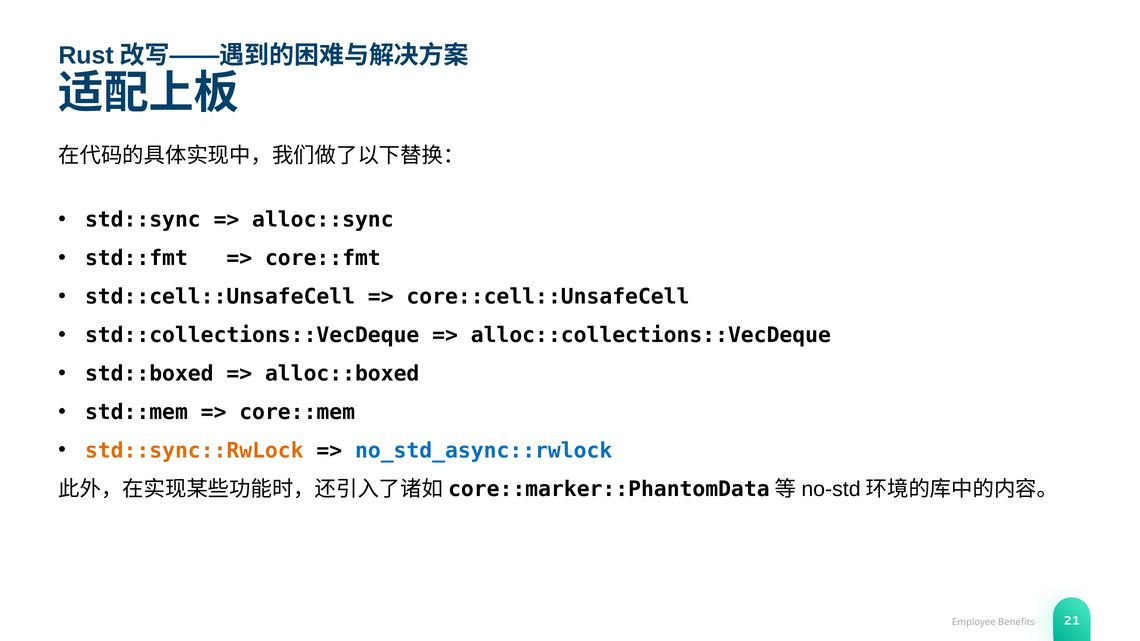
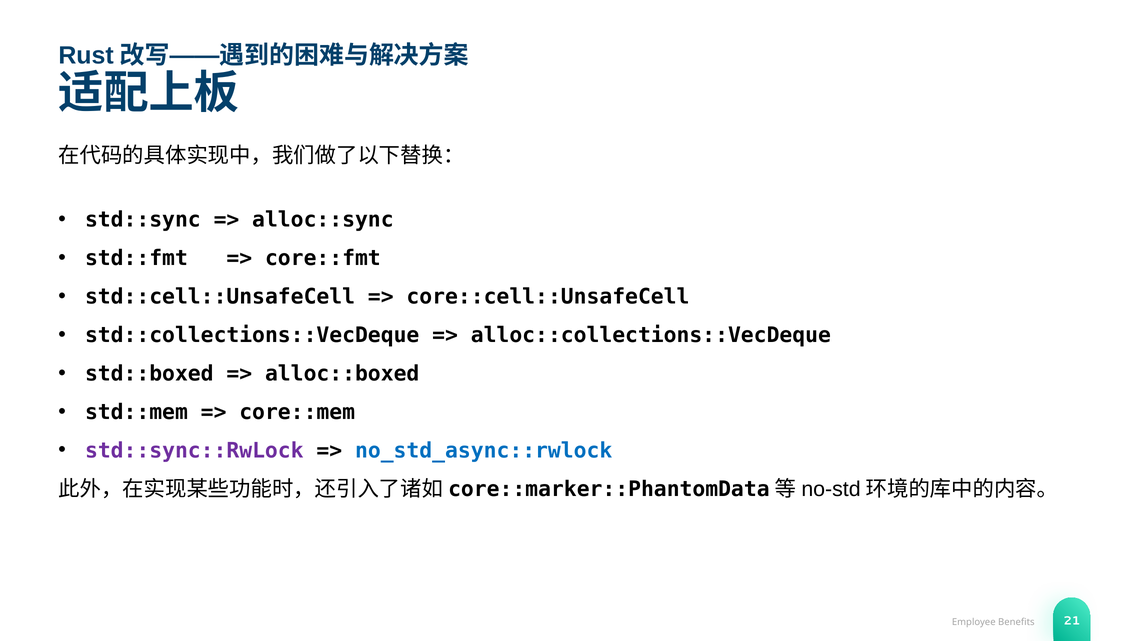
std::sync::RwLock colour: orange -> purple (194, 451)
